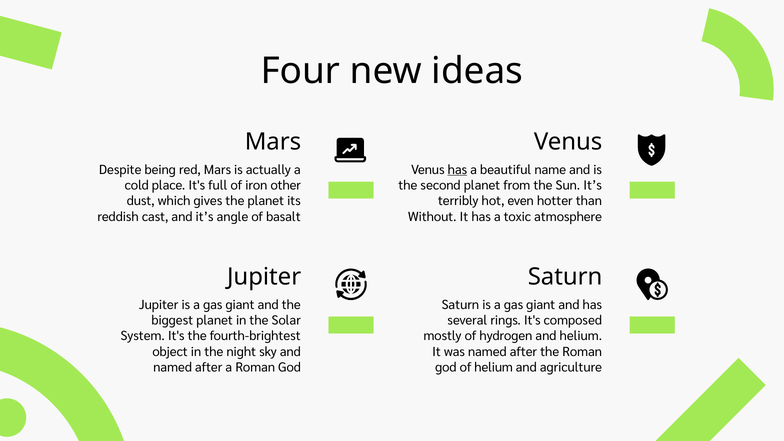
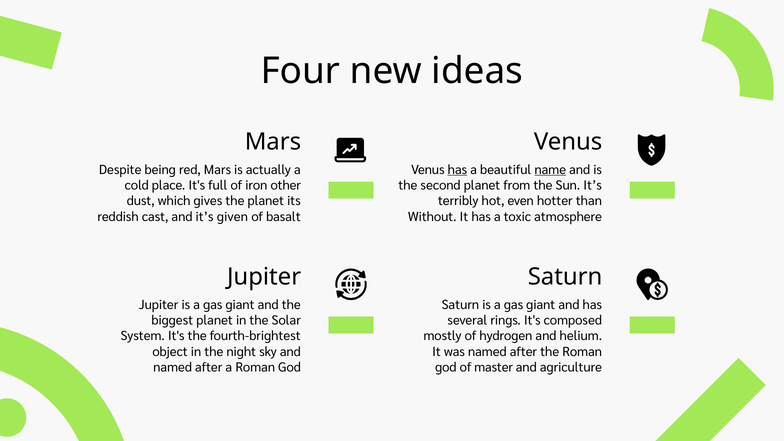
name underline: none -> present (550, 170)
angle: angle -> given (232, 217)
of helium: helium -> master (494, 367)
